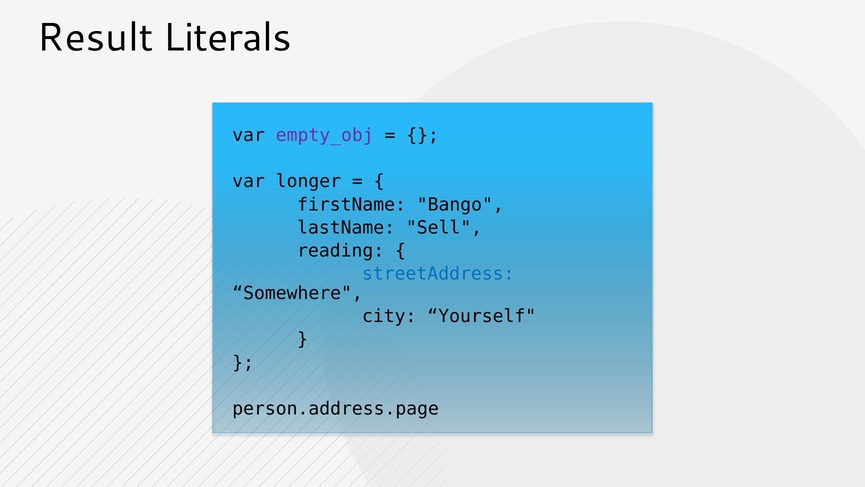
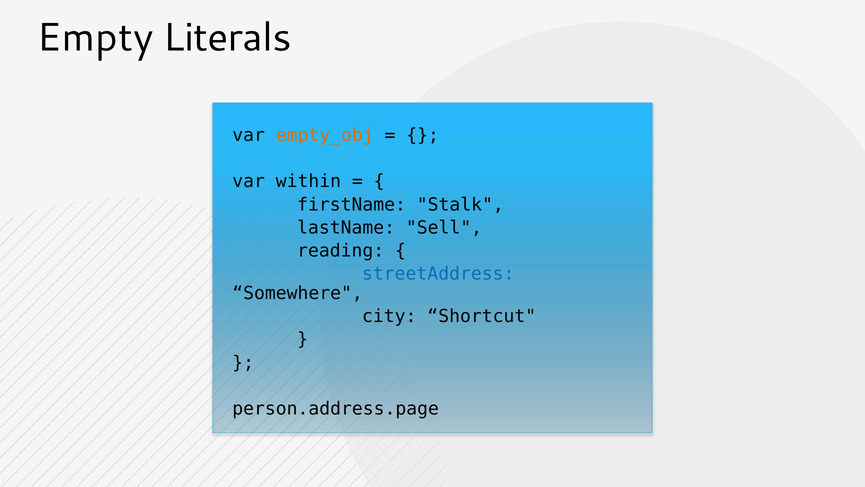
Result: Result -> Empty (95, 37)
empty_obj colour: purple -> orange (325, 135)
longer: longer -> within (308, 181)
Bango: Bango -> Stalk (460, 204)
Yourself: Yourself -> Shortcut (482, 316)
